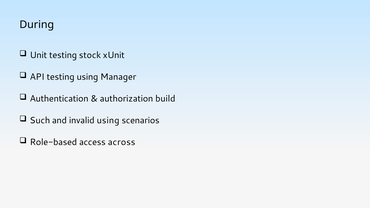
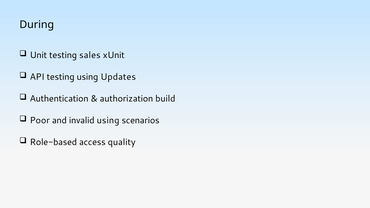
stock: stock -> sales (90, 55)
Manager: Manager -> Updates (118, 77)
Such: Such -> Poor (40, 120)
across: across -> quality (122, 142)
